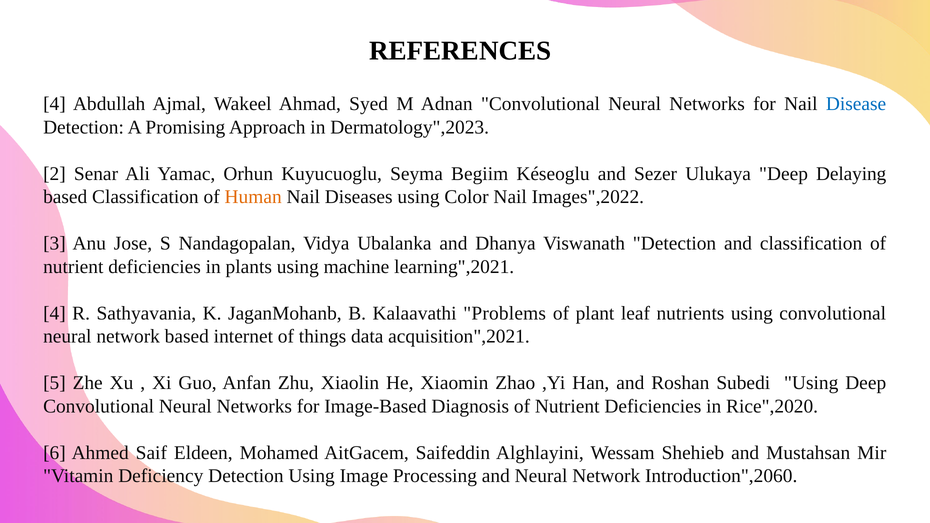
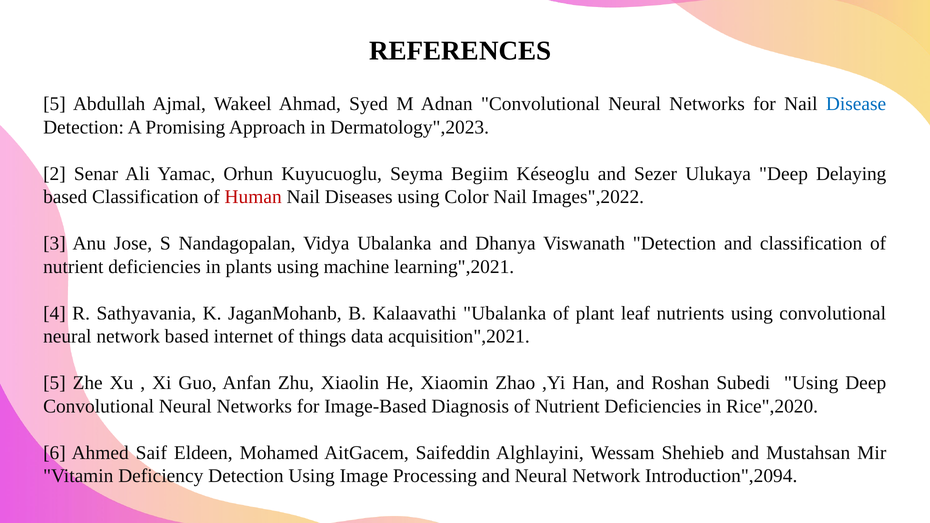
4: 4 -> 5 (54, 104)
Human colour: orange -> red (253, 197)
Kalaavathi Problems: Problems -> Ubalanka (505, 313)
Introduction",2060: Introduction",2060 -> Introduction",2094 (721, 476)
